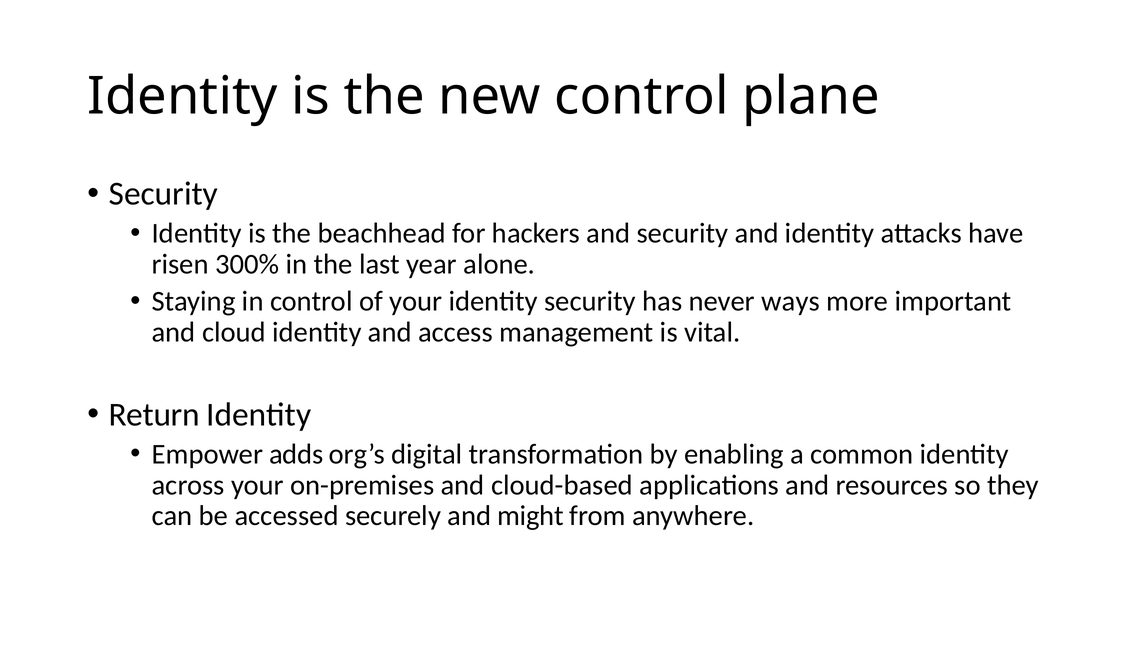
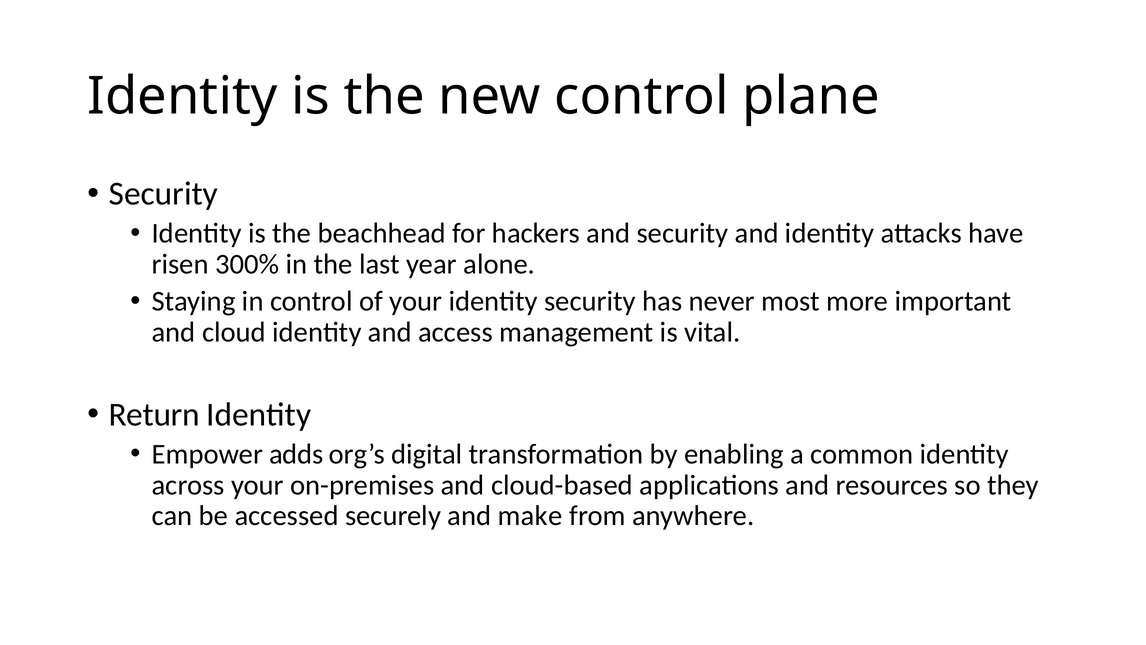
ways: ways -> most (791, 301)
might: might -> make (530, 516)
